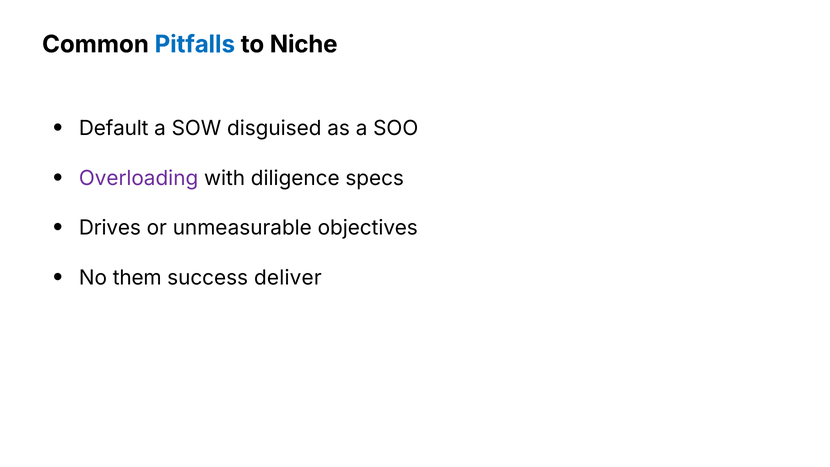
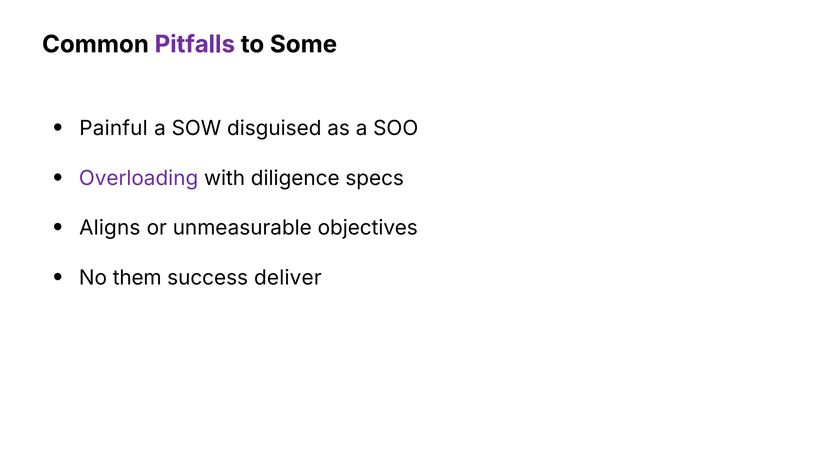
Pitfalls colour: blue -> purple (195, 44)
Niche: Niche -> Some (304, 44)
Default: Default -> Painful (114, 128)
Drives: Drives -> Aligns (110, 228)
